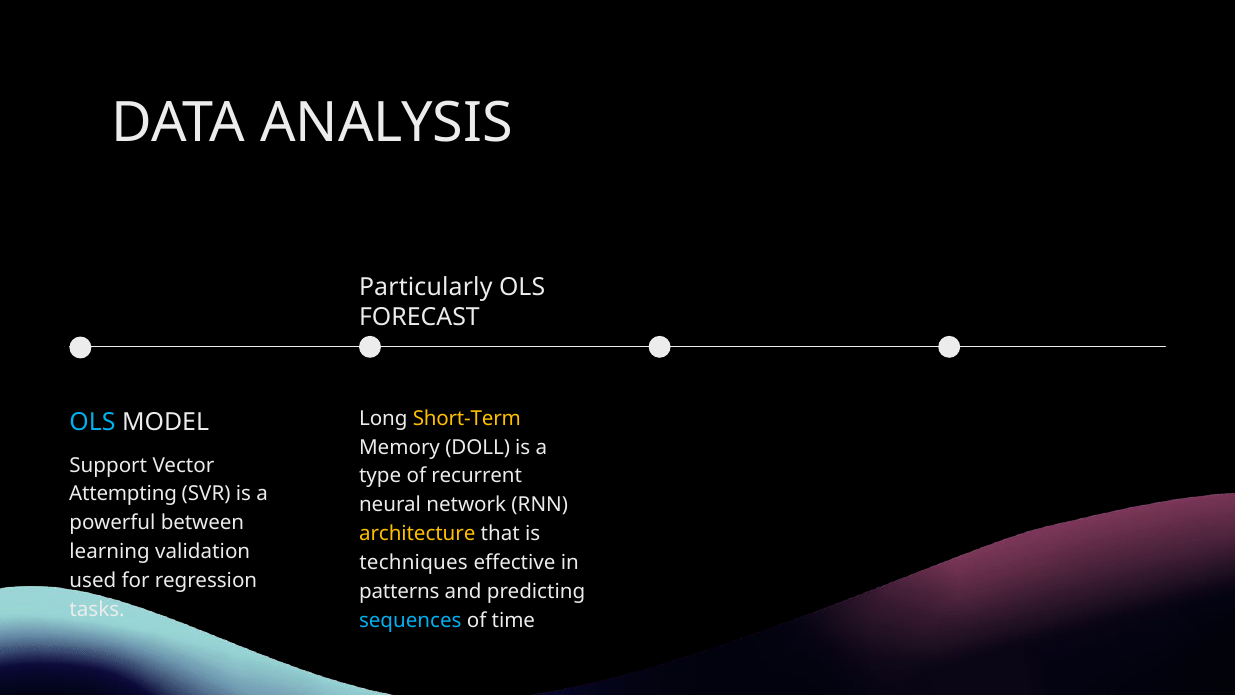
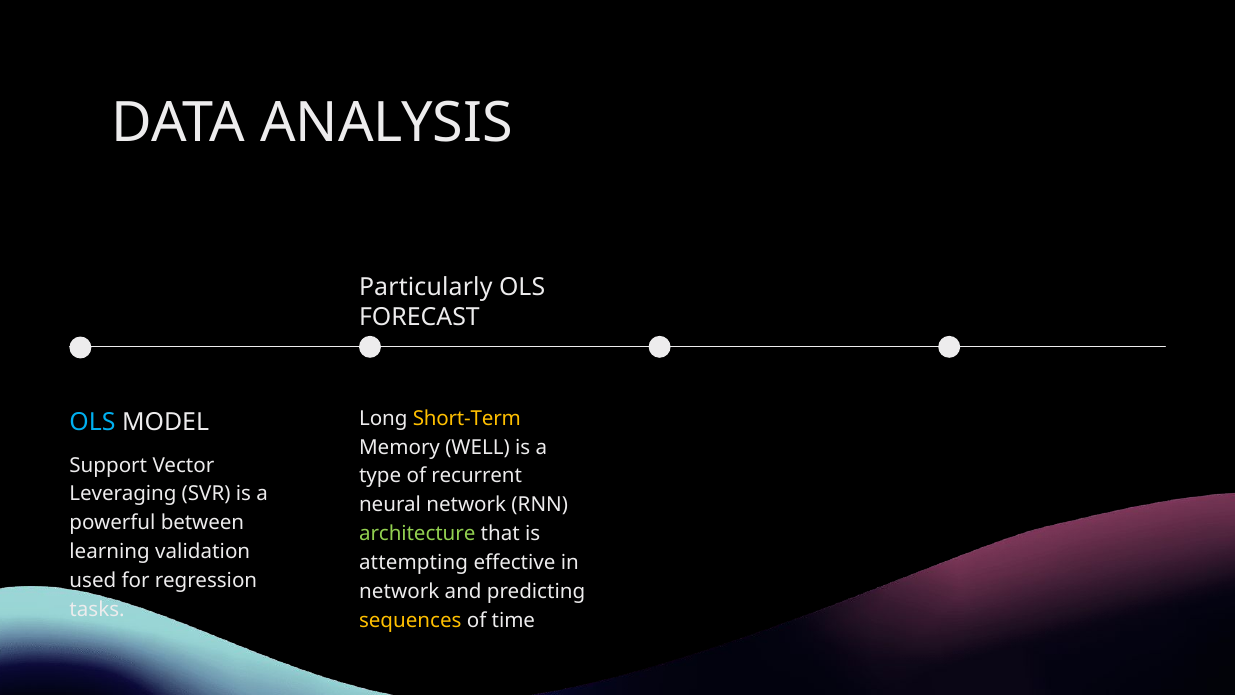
DOLL: DOLL -> WELL (478, 447)
Attempting: Attempting -> Leveraging (123, 494)
architecture colour: yellow -> light green (417, 534)
techniques: techniques -> attempting (414, 562)
patterns: patterns -> network (399, 591)
sequences colour: light blue -> yellow (410, 620)
